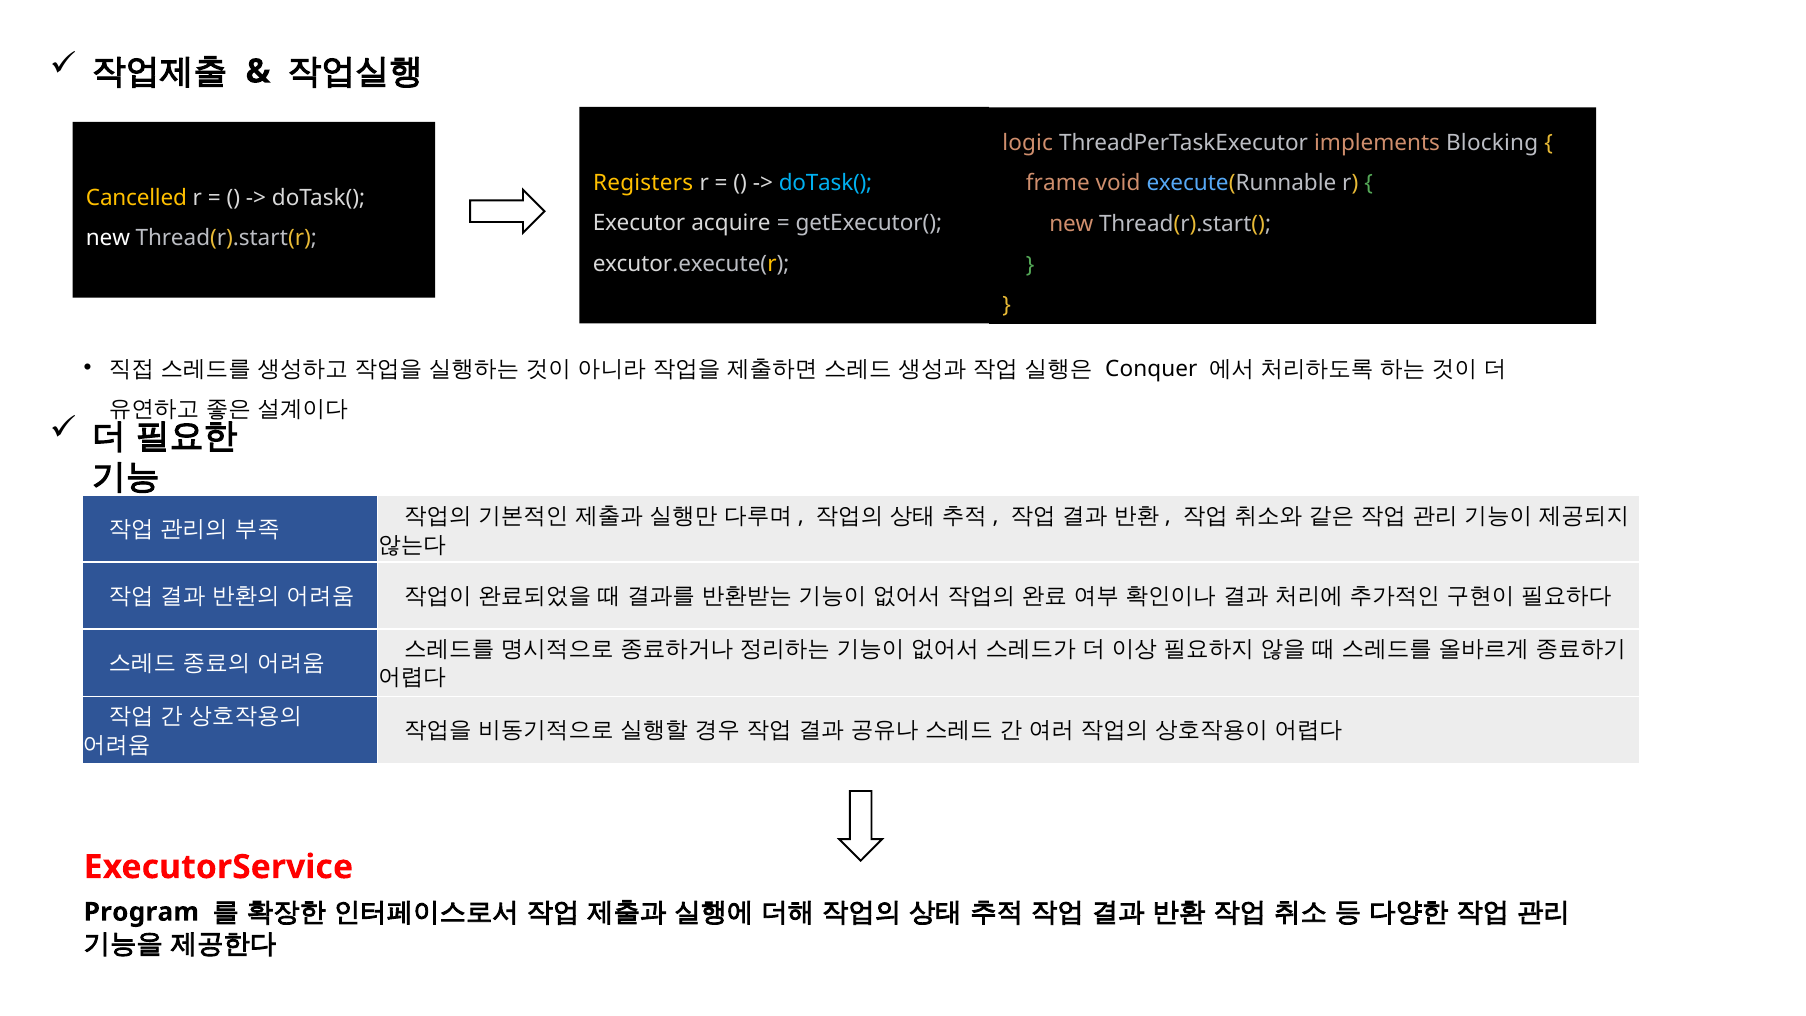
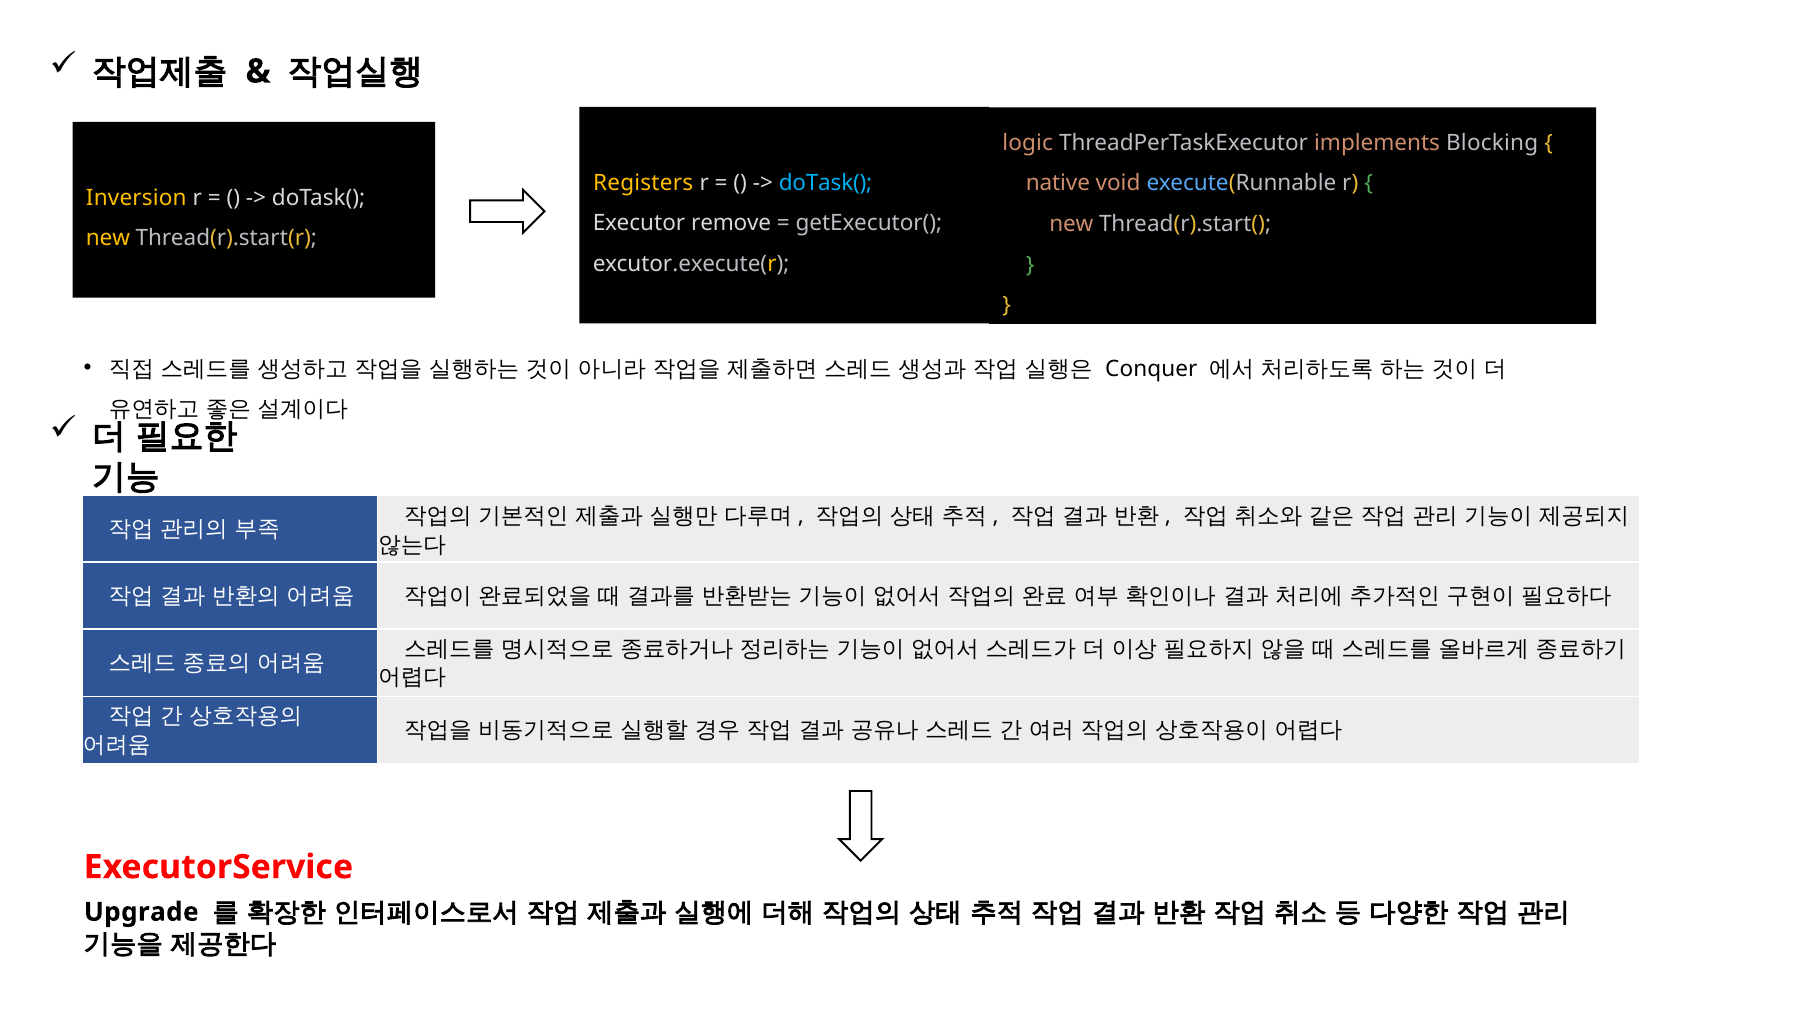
frame: frame -> native (1058, 183)
Cancelled: Cancelled -> Inversion (136, 198)
acquire: acquire -> remove (731, 224)
new colour: white -> yellow (108, 238)
Program: Program -> Upgrade (141, 912)
